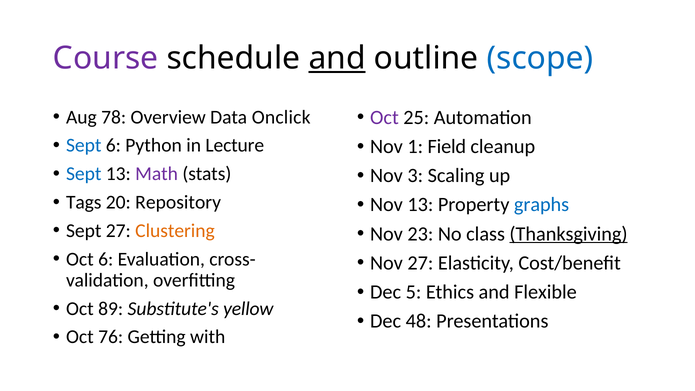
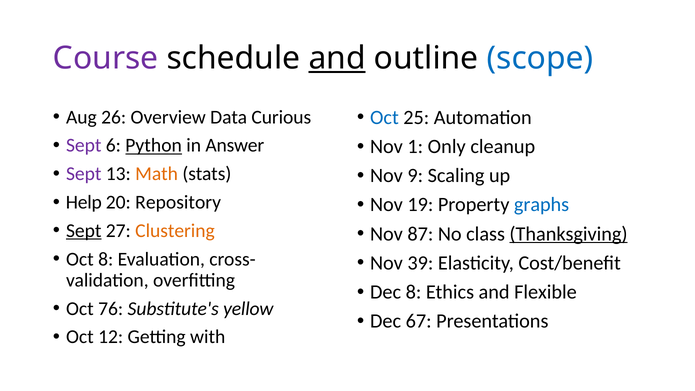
Oct colour: purple -> blue (384, 117)
78: 78 -> 26 (114, 117)
Onclick: Onclick -> Curious (281, 117)
Sept colour: blue -> purple (84, 146)
Python underline: none -> present (154, 146)
Lecture: Lecture -> Answer (235, 146)
Field: Field -> Only (447, 147)
Sept colour: blue -> purple (84, 174)
Math colour: purple -> orange (157, 174)
3: 3 -> 9 (415, 176)
Tags: Tags -> Help (84, 202)
Nov 13: 13 -> 19 (420, 205)
Sept underline: none -> present (84, 231)
23: 23 -> 87 (420, 234)
Oct 6: 6 -> 8 (106, 259)
Nov 27: 27 -> 39 (420, 263)
Dec 5: 5 -> 8 (414, 292)
89: 89 -> 76 (111, 309)
48: 48 -> 67 (419, 321)
76: 76 -> 12 (111, 337)
